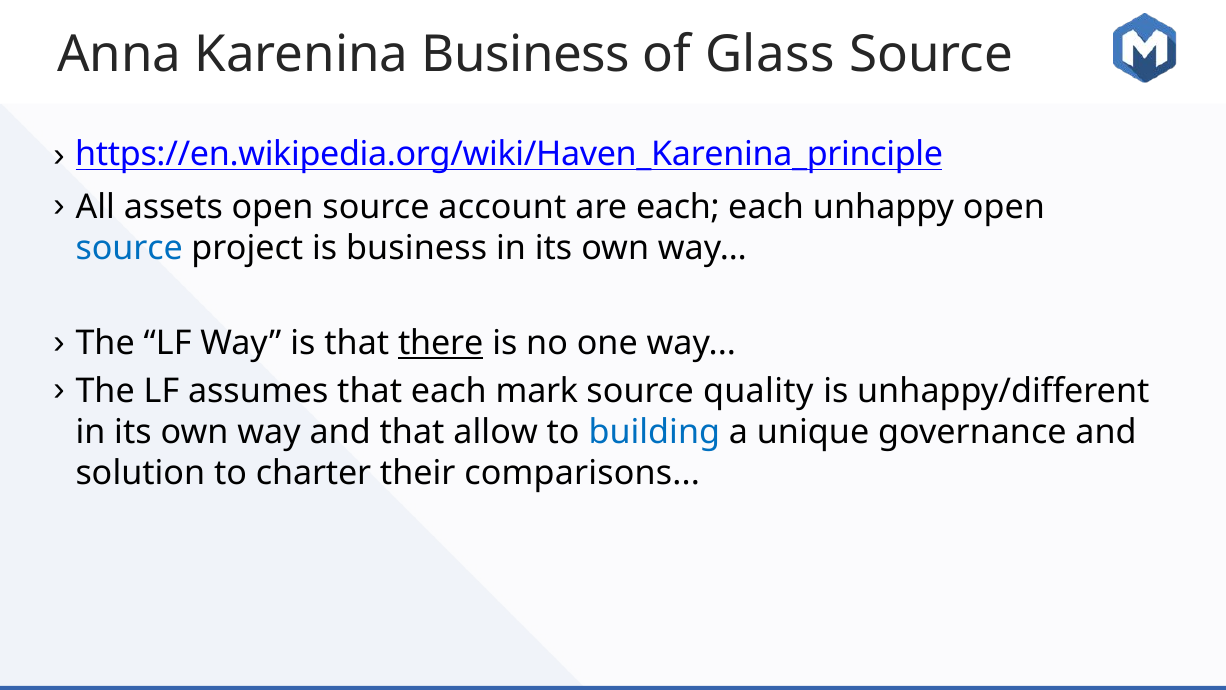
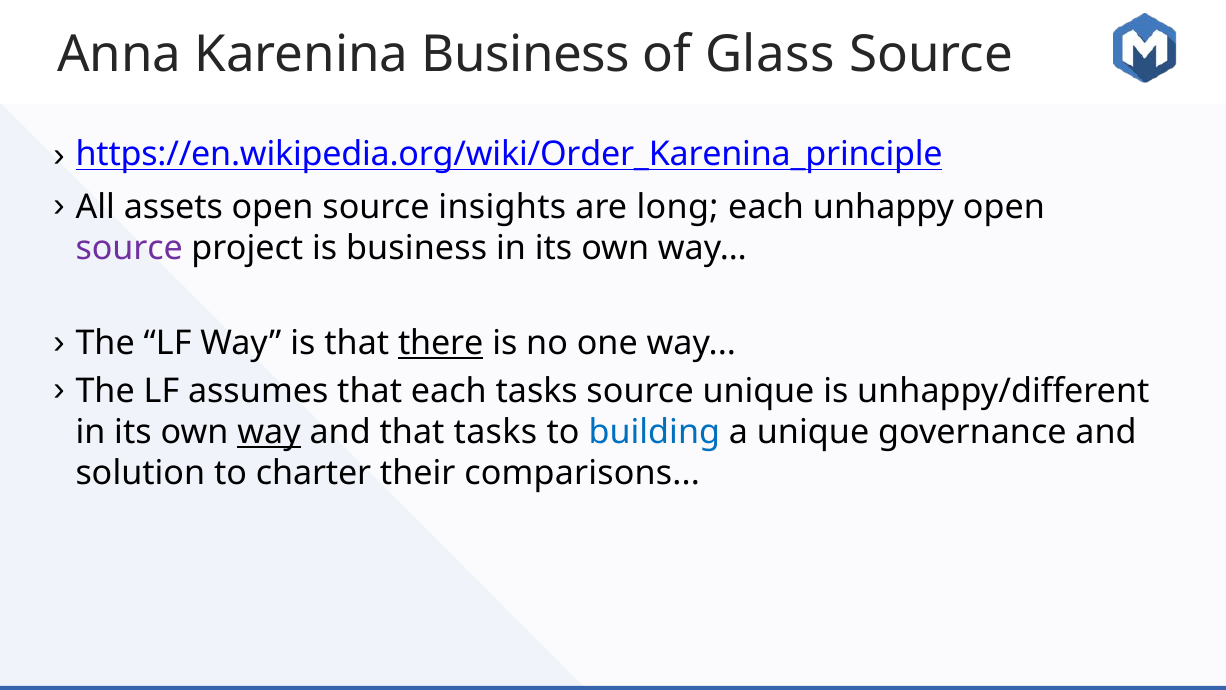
https://en.wikipedia.org/wiki/Haven_Karenina_principle: https://en.wikipedia.org/wiki/Haven_Karenina_principle -> https://en.wikipedia.org/wiki/Order_Karenina_principle (509, 154)
account: account -> insights (502, 207)
are each: each -> long (678, 207)
source colour: blue -> purple (129, 248)
each mark: mark -> tasks (537, 391)
source quality: quality -> unique (758, 391)
way underline: none -> present (269, 432)
that allow: allow -> tasks (495, 432)
